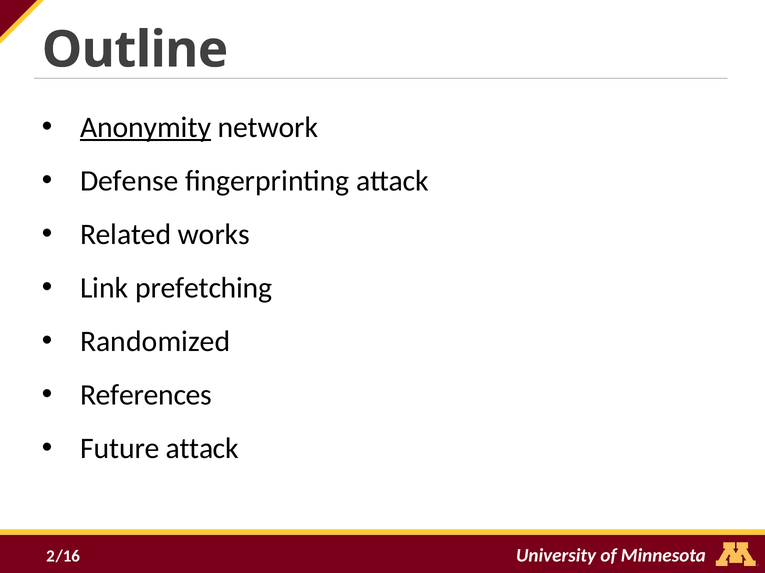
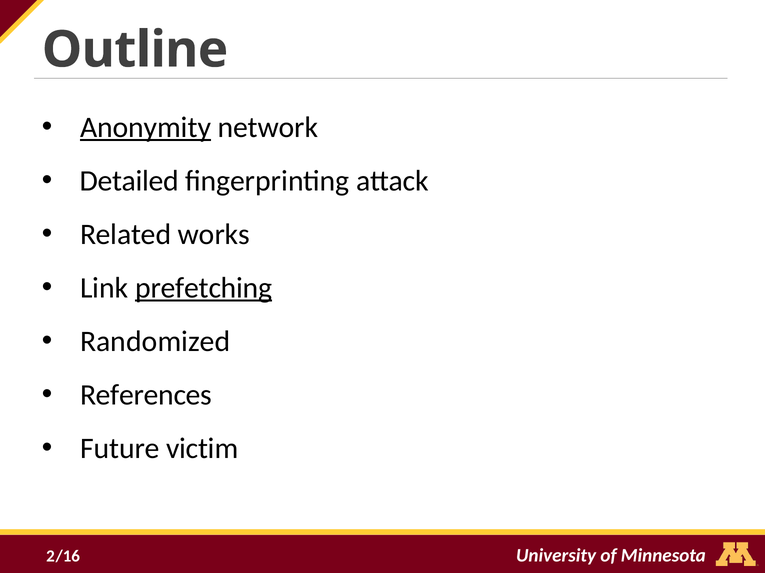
Defense: Defense -> Detailed (129, 181)
prefetching underline: none -> present (204, 288)
Future attack: attack -> victim (202, 449)
